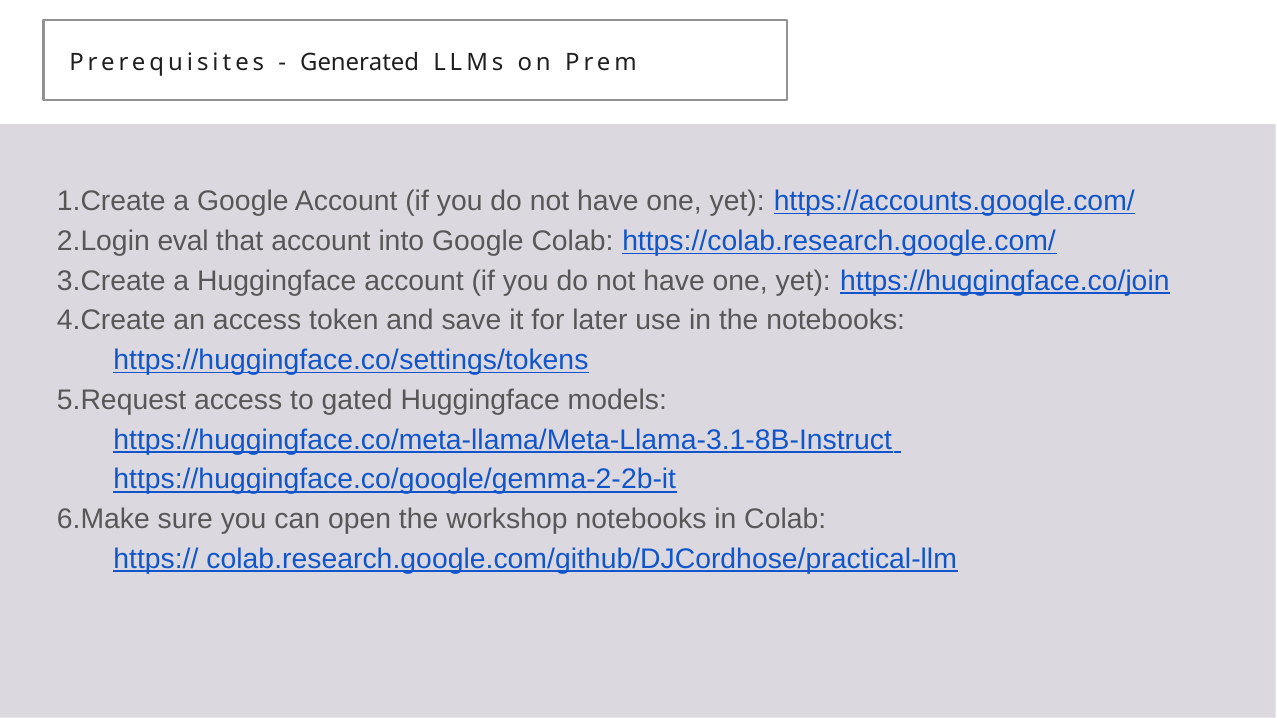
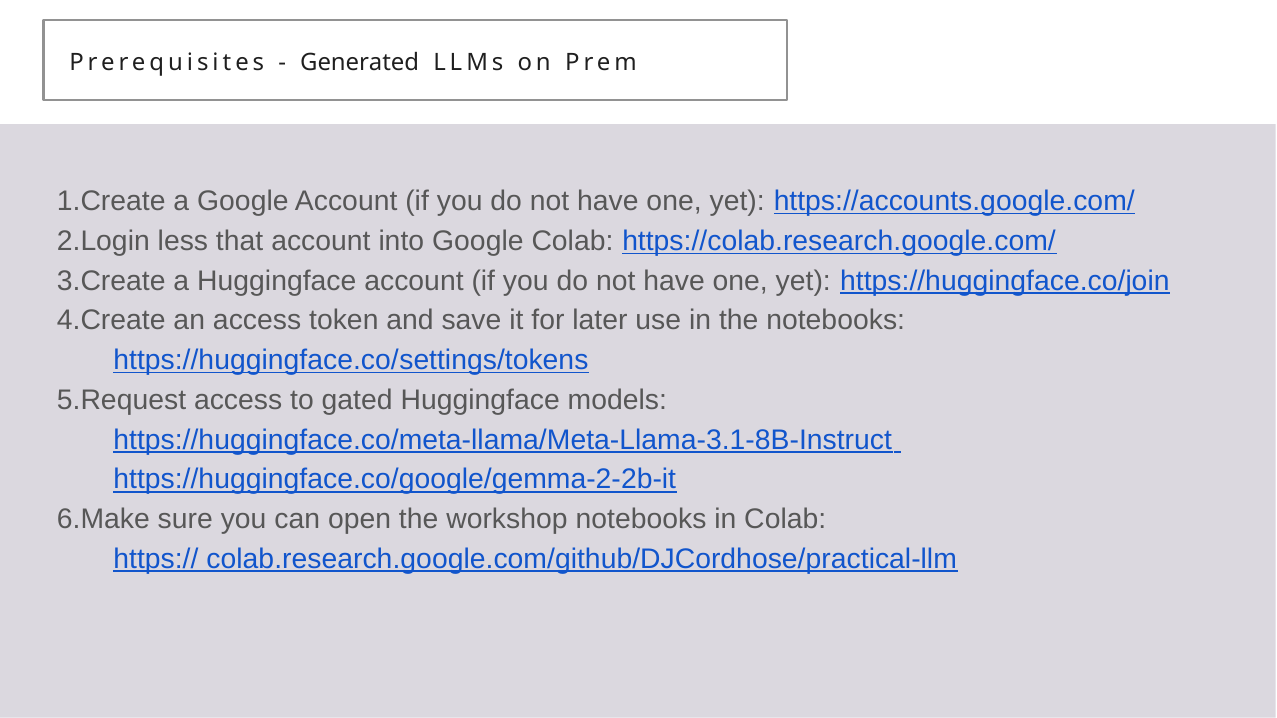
eval: eval -> less (183, 241)
